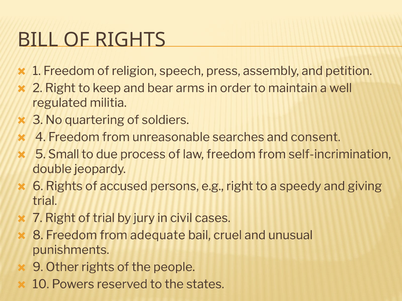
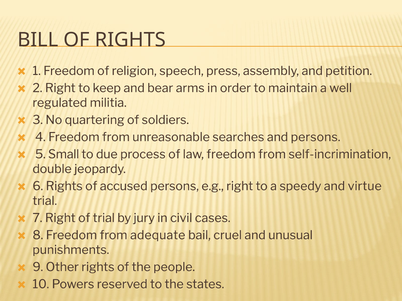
and consent: consent -> persons (316, 137)
giving: giving -> virtue (365, 186)
